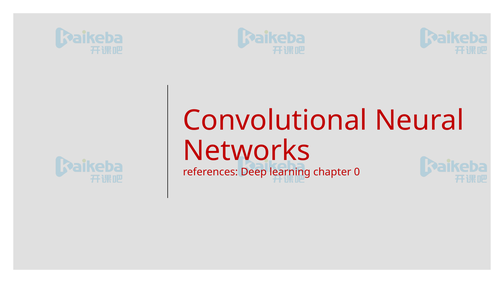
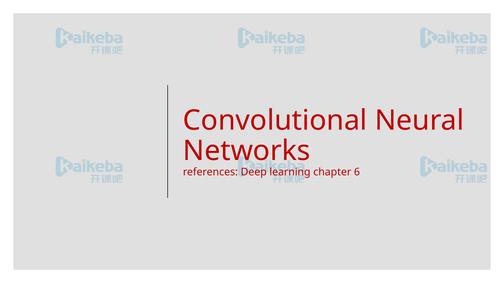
0: 0 -> 6 (357, 172)
